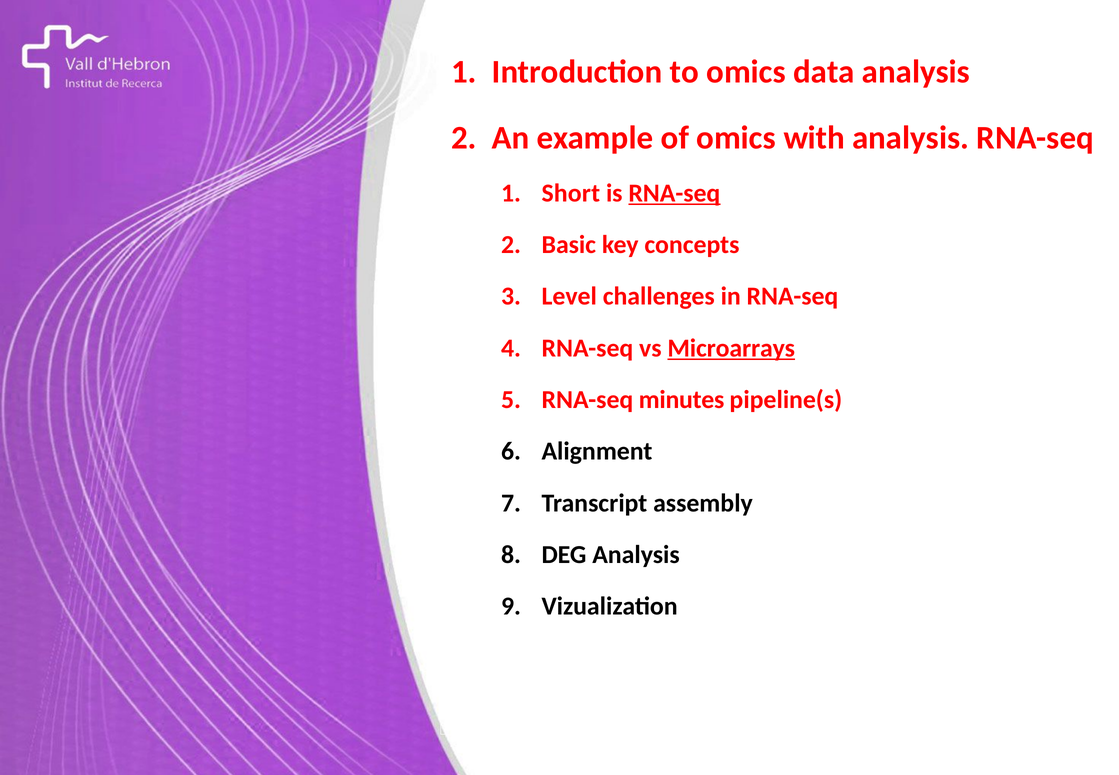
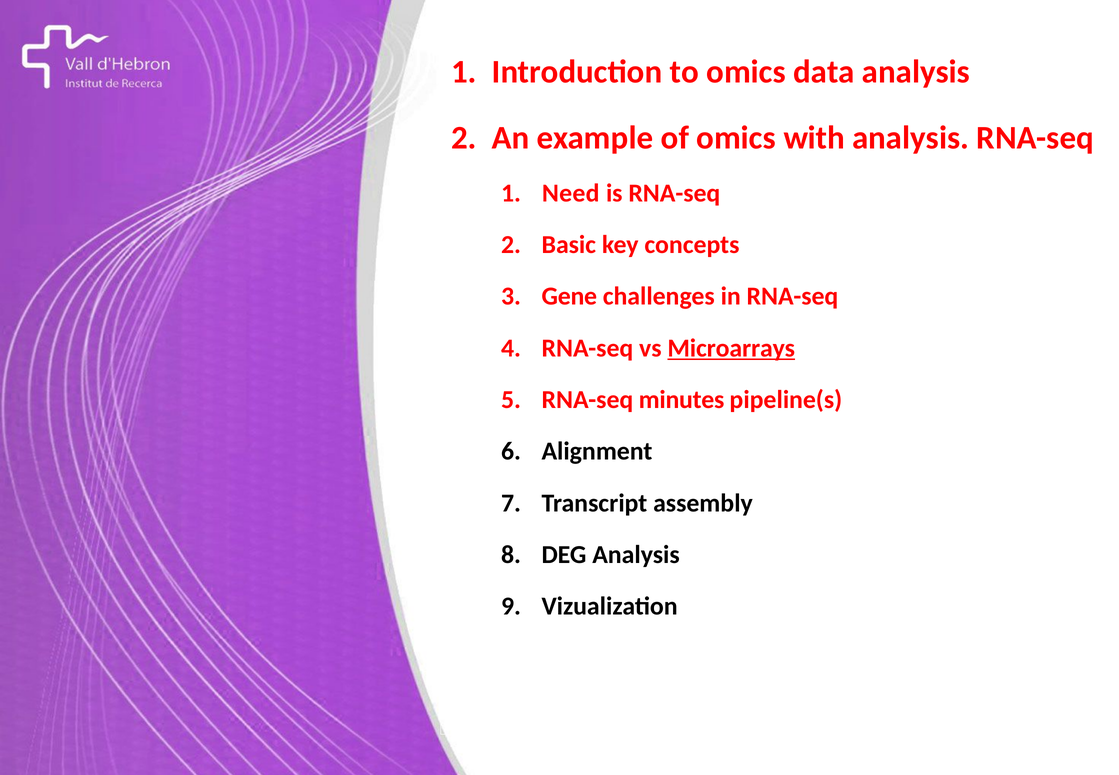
Short: Short -> Need (571, 193)
RNA-seq underline: present -> none (674, 193)
Level: Level -> Gene (569, 296)
